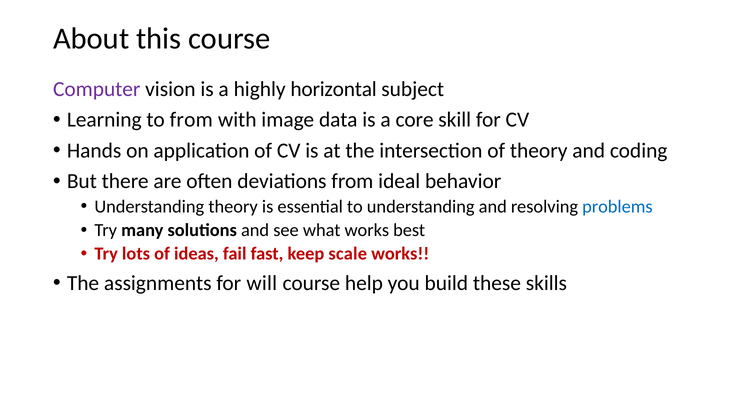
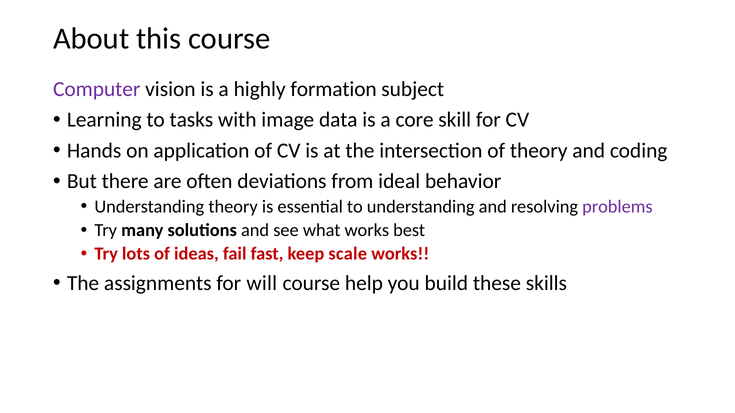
horizontal: horizontal -> formation (334, 89)
to from: from -> tasks (191, 120)
problems colour: blue -> purple (617, 207)
